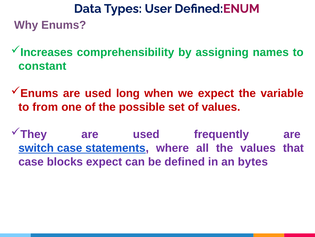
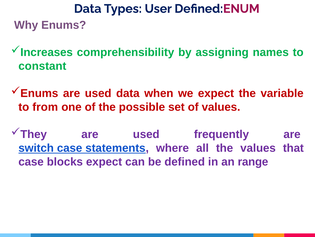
used long: long -> data (128, 93)
bytes: bytes -> range (253, 161)
